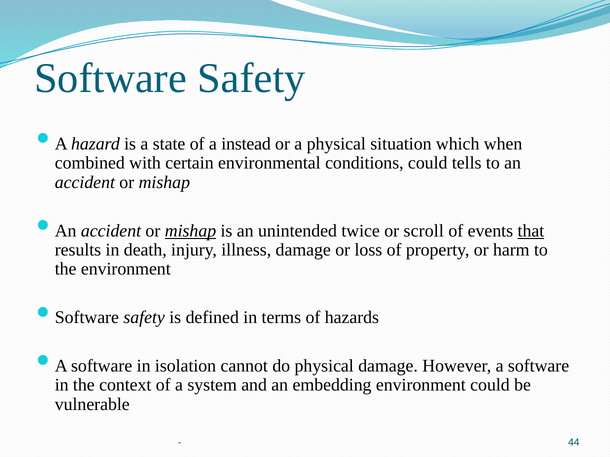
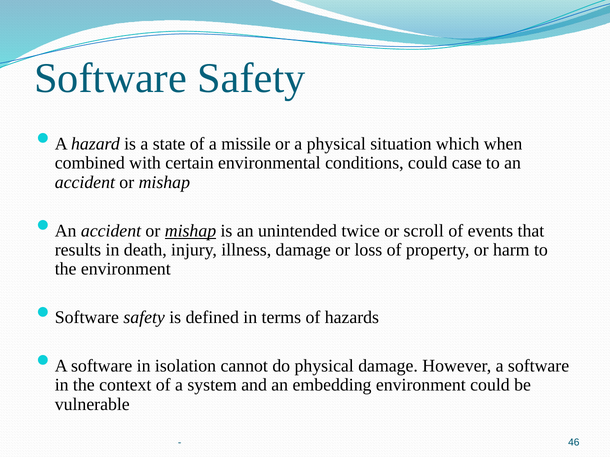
instead: instead -> missile (246, 144)
tells: tells -> case (467, 163)
that underline: present -> none (531, 231)
44: 44 -> 46 (574, 443)
